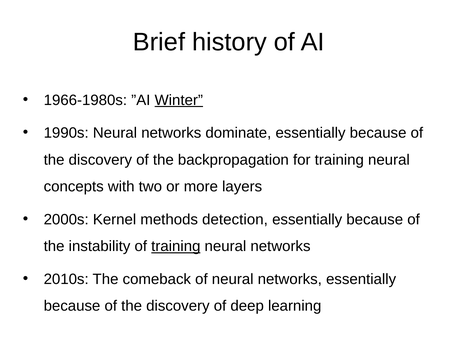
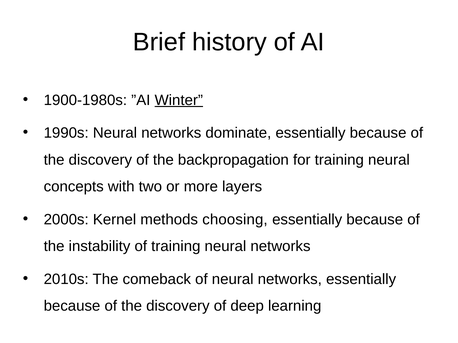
1966-1980s: 1966-1980s -> 1900-1980s (85, 100)
detection: detection -> choosing (235, 220)
training underline: present -> none (176, 247)
